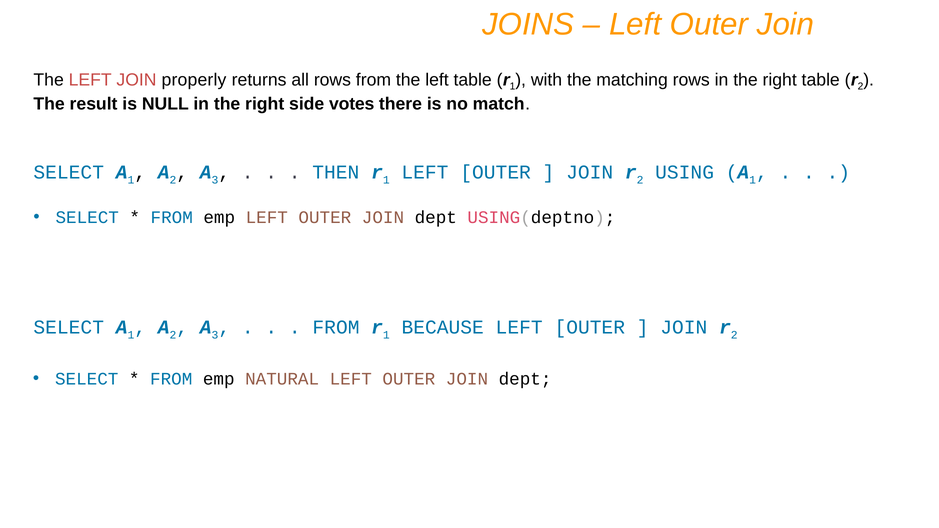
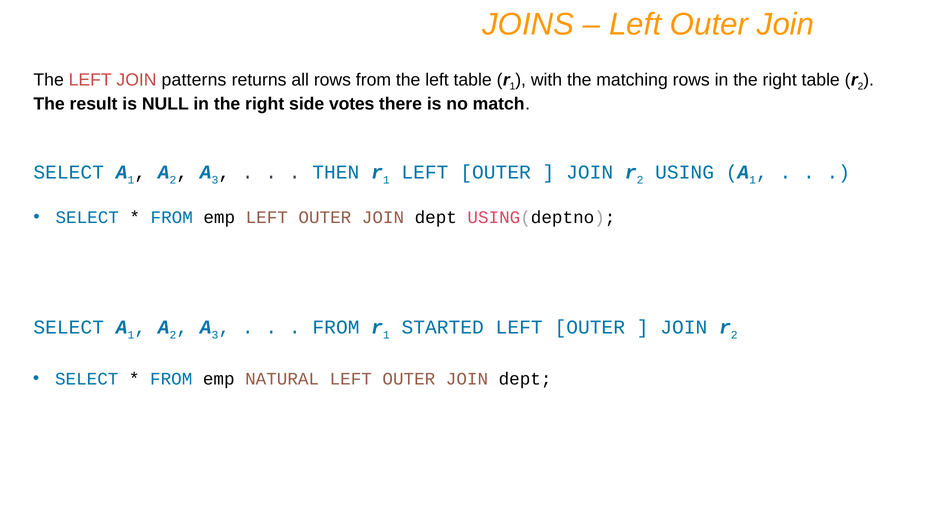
properly: properly -> patterns (194, 80)
BECAUSE: BECAUSE -> STARTED (443, 327)
